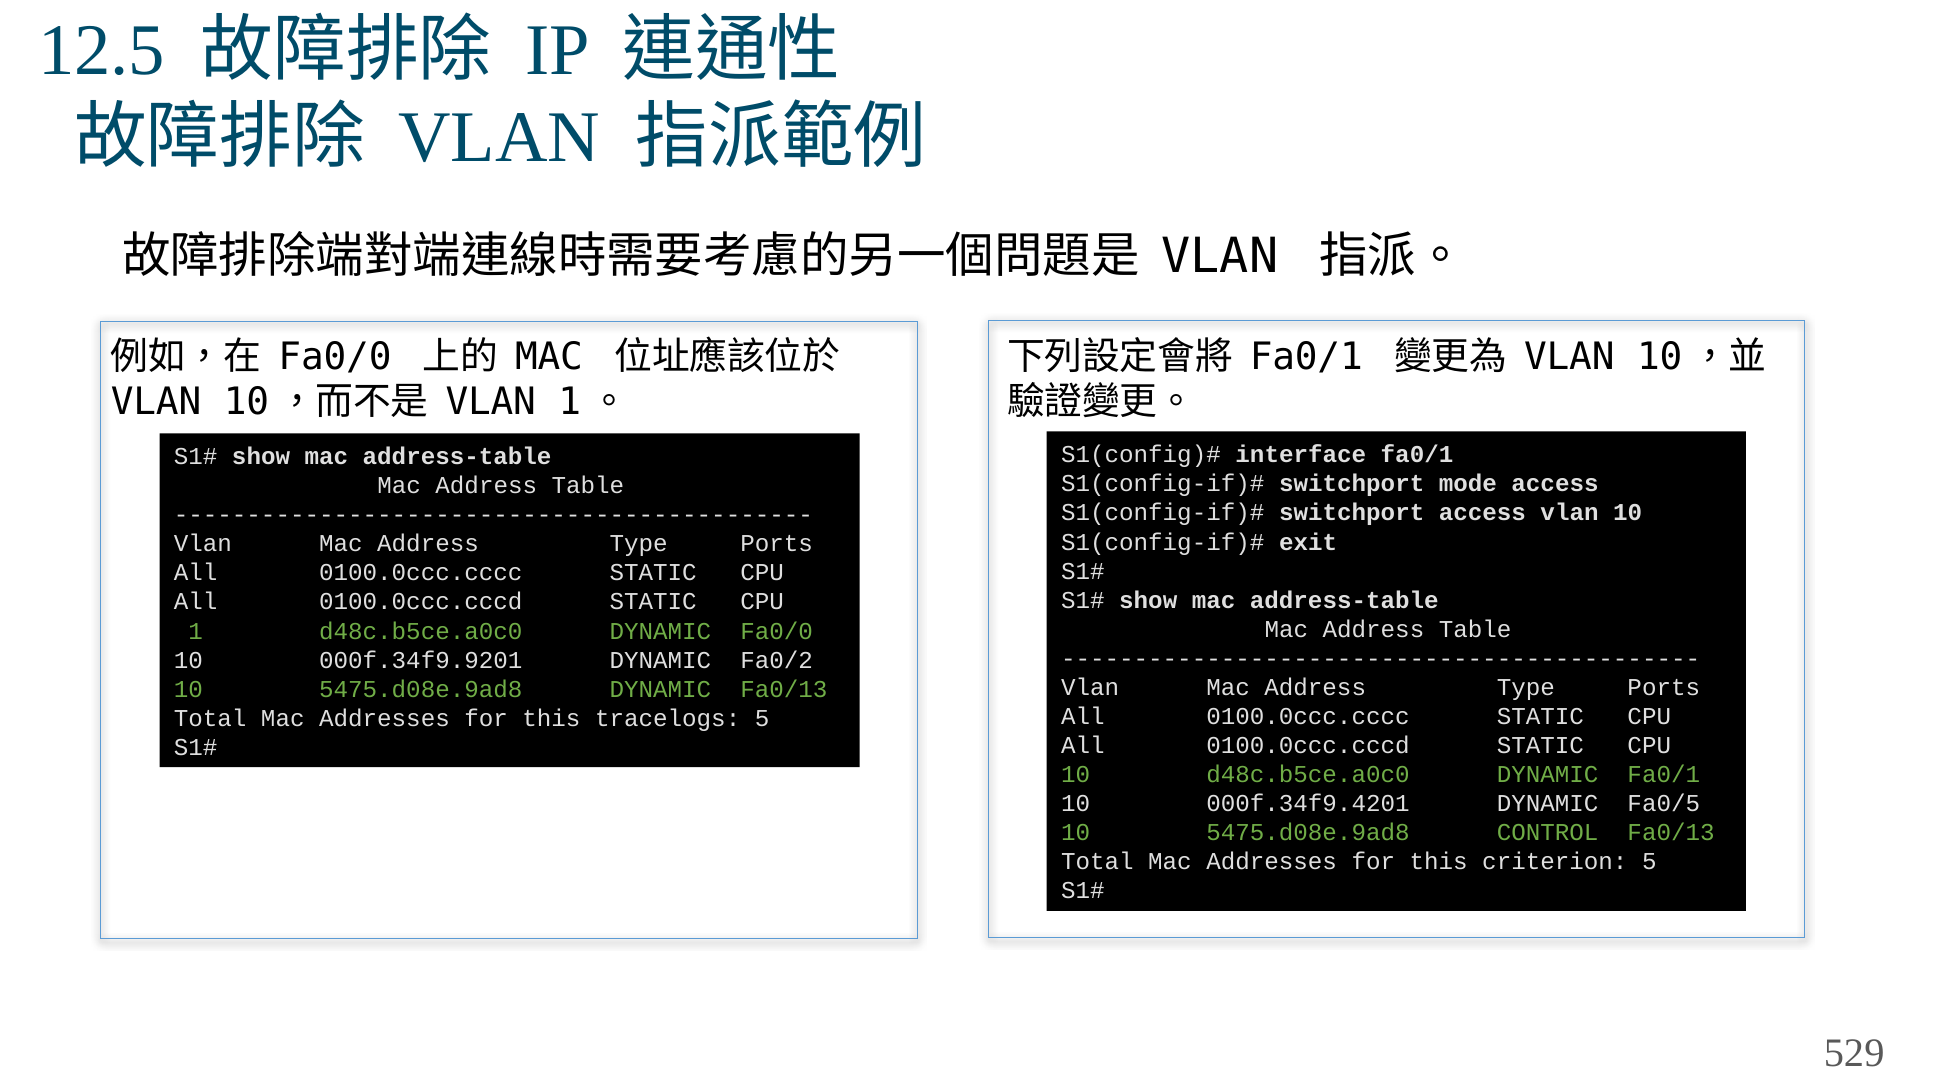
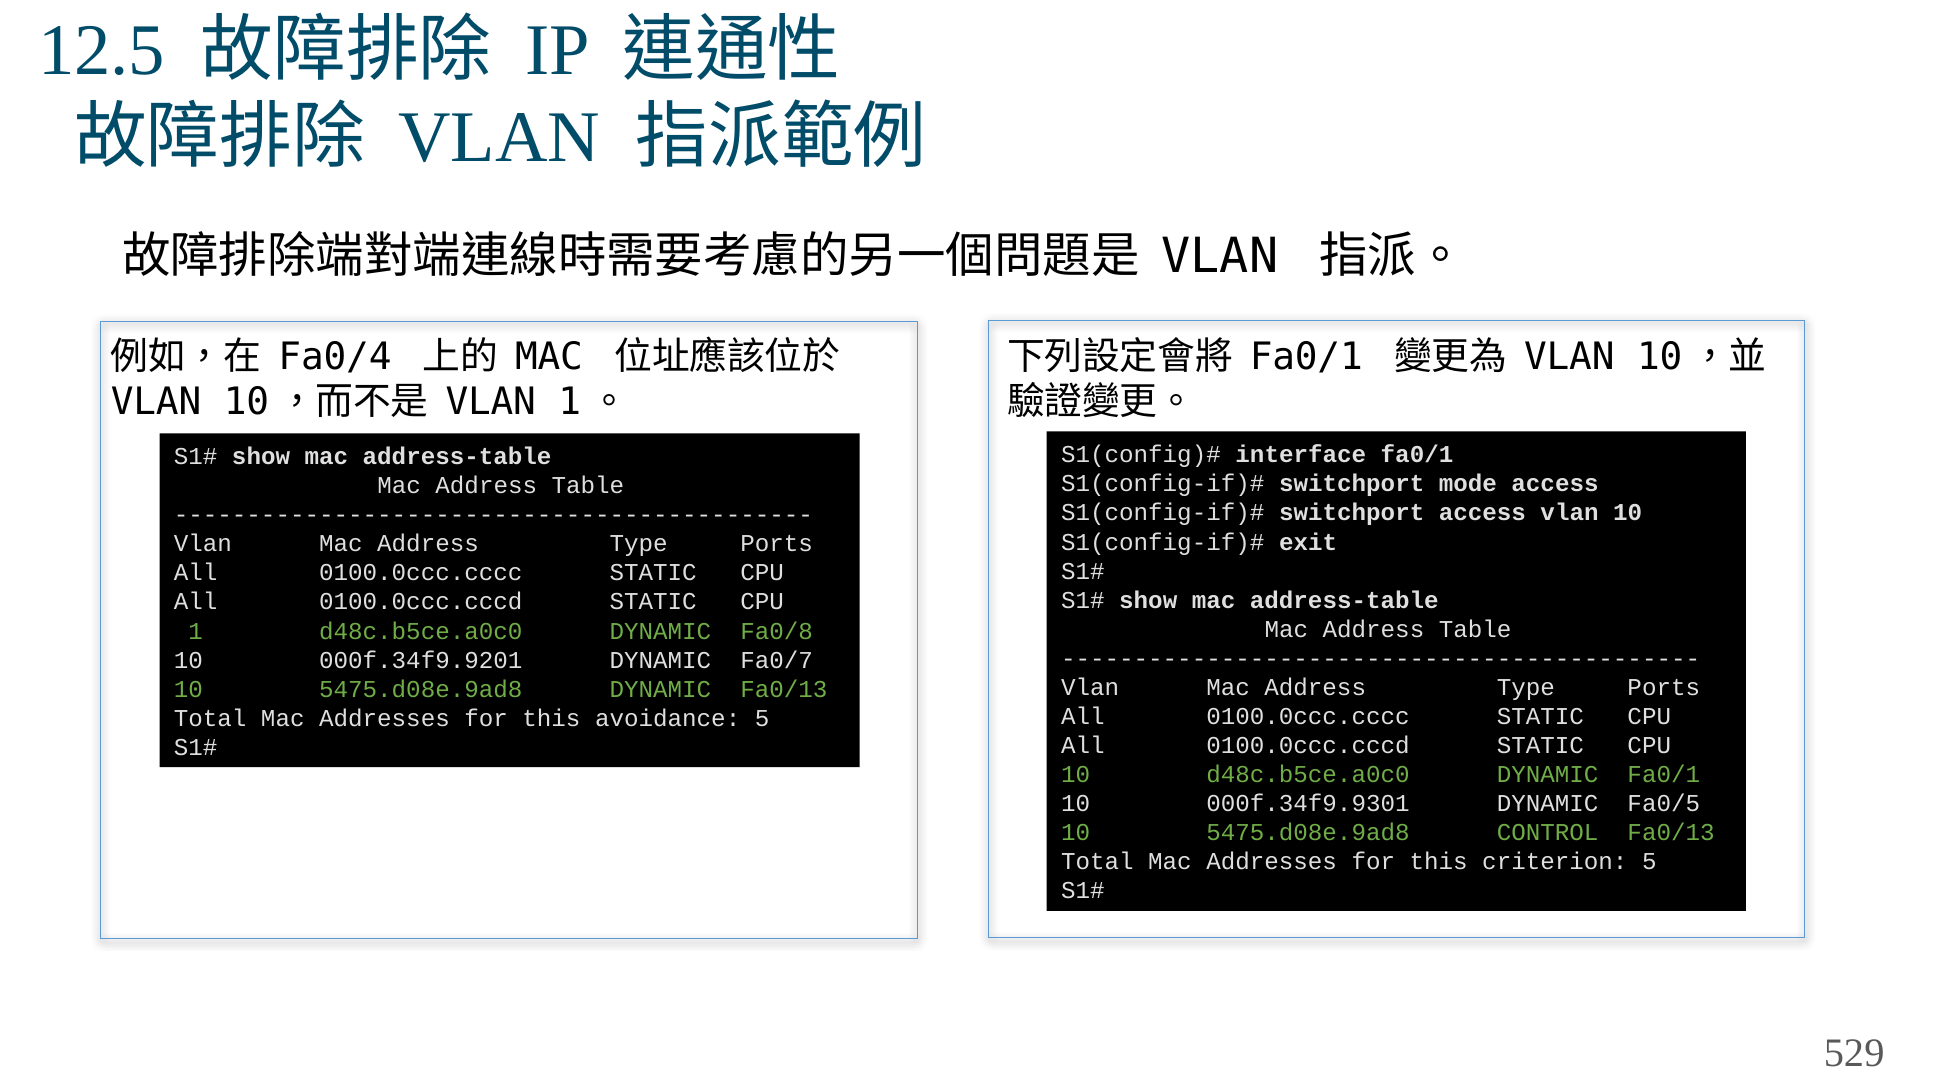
Fa0/0: Fa0/0 -> Fa0/4 (335, 357)
DYNAMIC Fa0/0: Fa0/0 -> Fa0/8 (777, 631)
Fa0/2: Fa0/2 -> Fa0/7 (777, 660)
tracelogs: tracelogs -> avoidance (668, 718)
000f.34f9.4201: 000f.34f9.4201 -> 000f.34f9.9301 (1308, 804)
